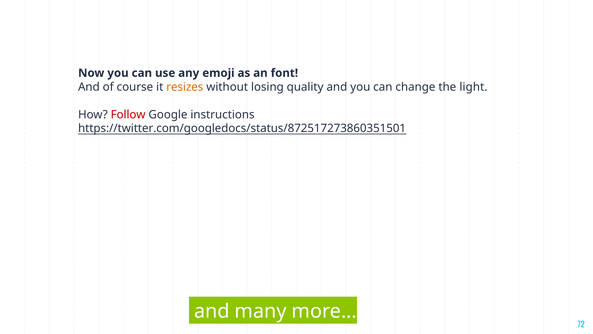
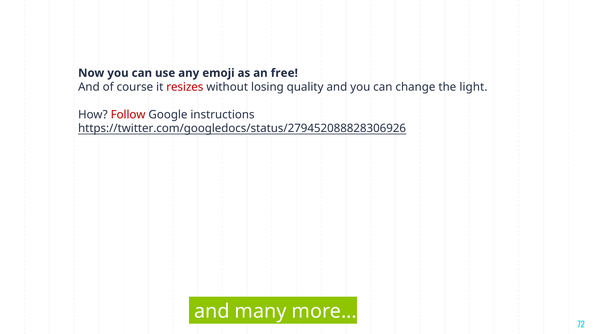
font: font -> free (284, 73)
resizes colour: orange -> red (185, 87)
https://twitter.com/googledocs/status/872517273860351501: https://twitter.com/googledocs/status/872517273860351501 -> https://twitter.com/googledocs/status/279452088828306926 (242, 128)
